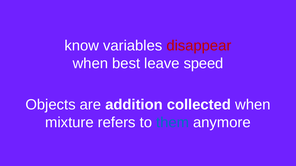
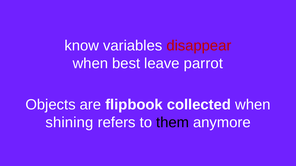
speed: speed -> parrot (203, 64)
addition: addition -> flipbook (134, 105)
mixture: mixture -> shining (69, 123)
them colour: blue -> black (173, 123)
